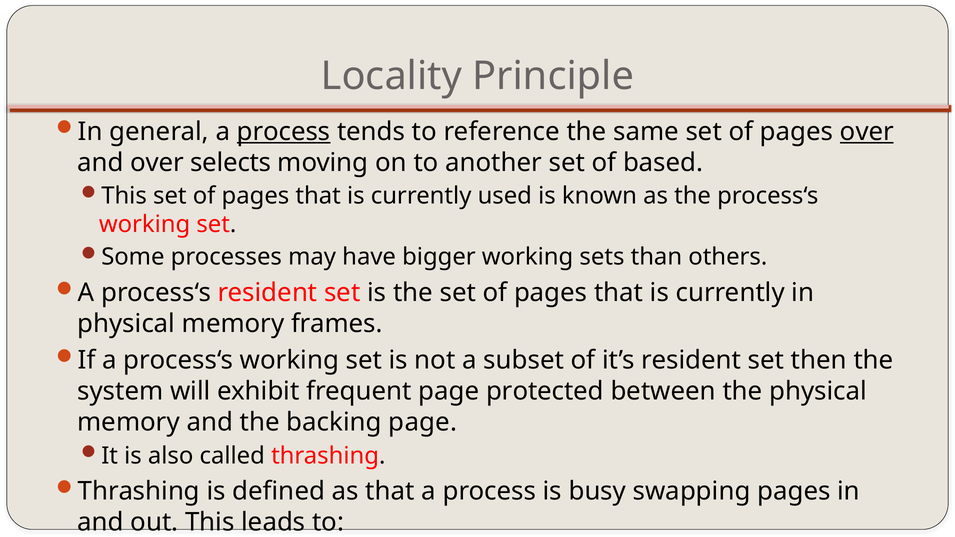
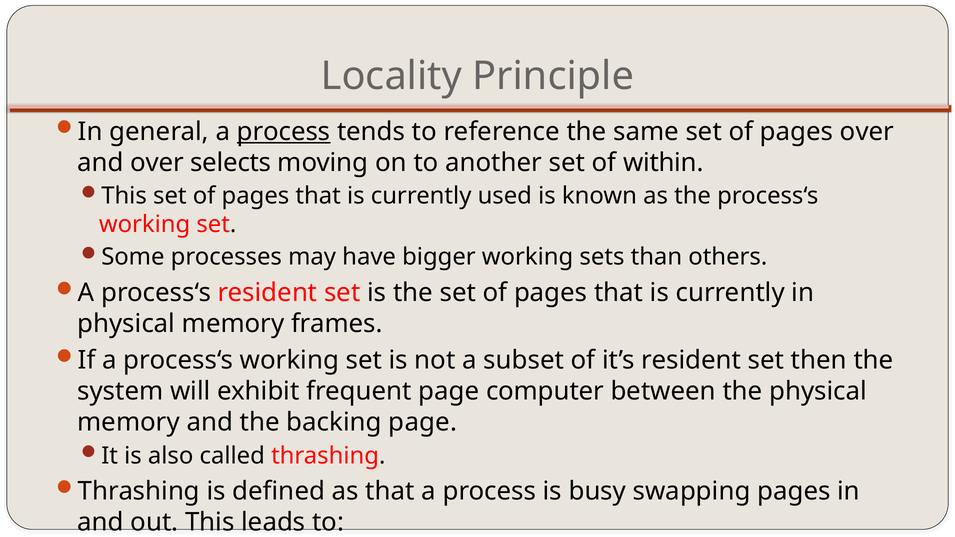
over underline: present -> none (867, 132)
based: based -> within (663, 163)
protected: protected -> computer (545, 391)
